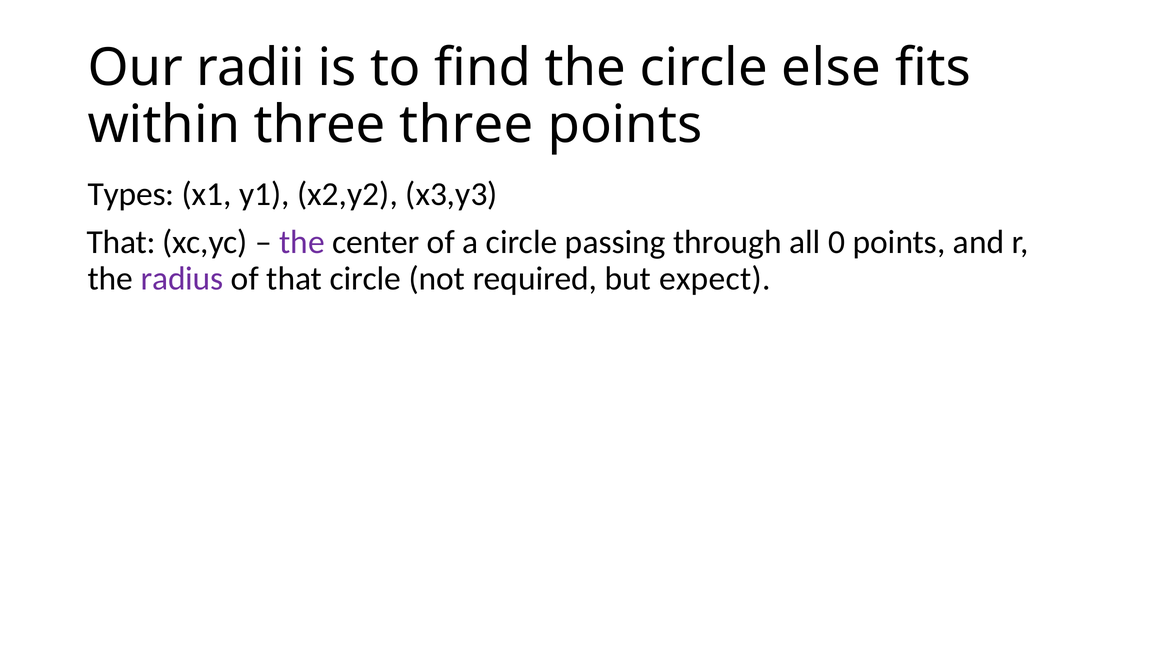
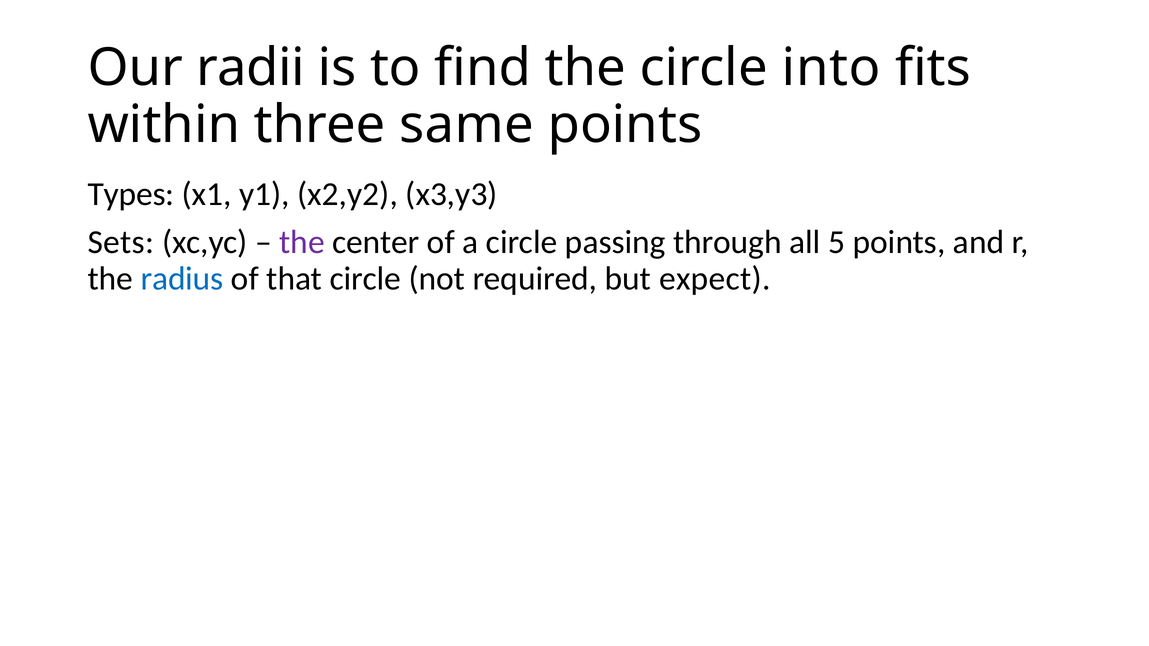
else: else -> into (831, 68)
three three: three -> same (466, 125)
That: That -> Sets (121, 242)
0: 0 -> 5 (837, 242)
radius colour: purple -> blue (182, 279)
